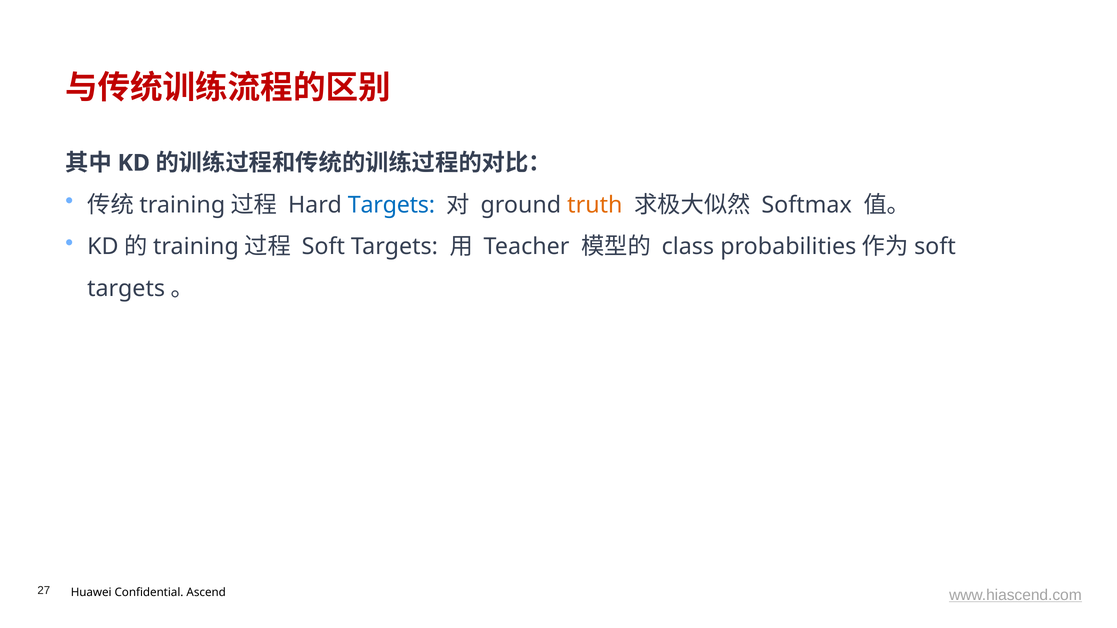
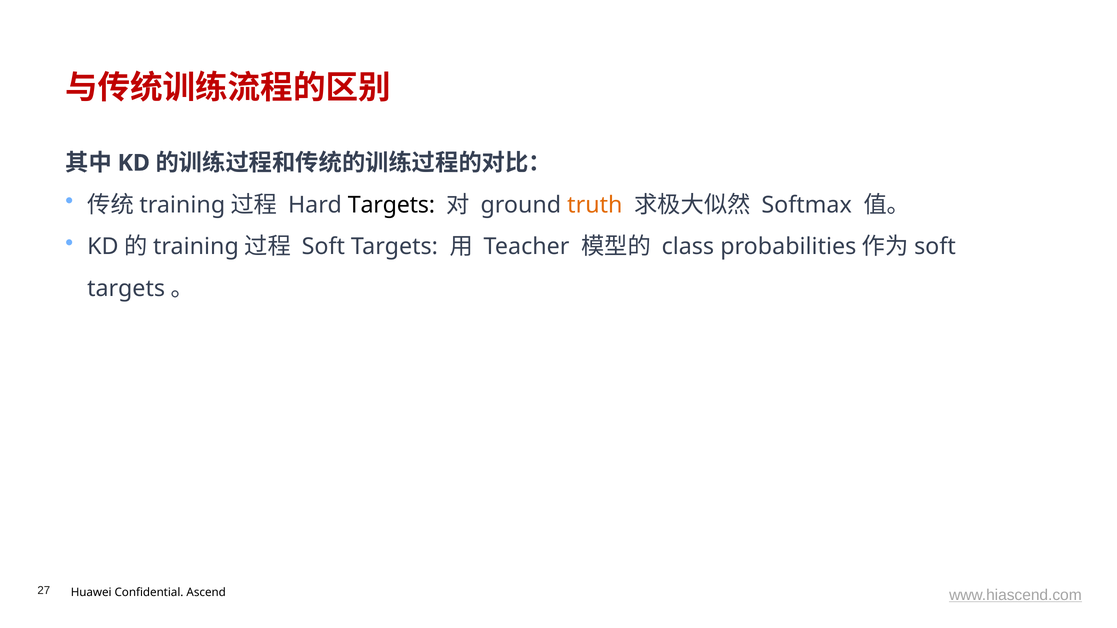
Targets colour: blue -> black (391, 205)
